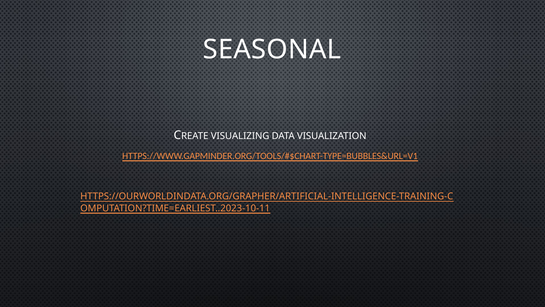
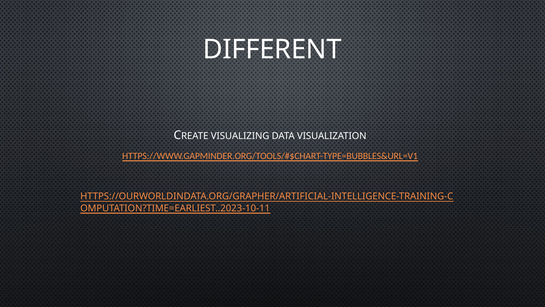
SEASONAL: SEASONAL -> DIFFERENT (272, 49)
